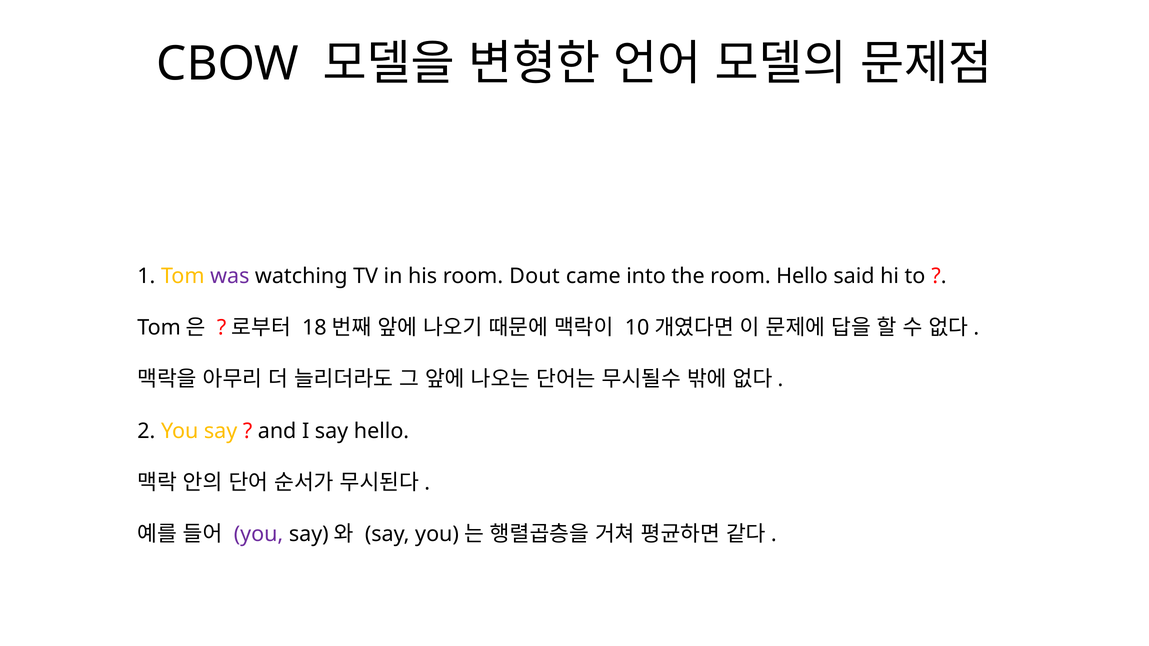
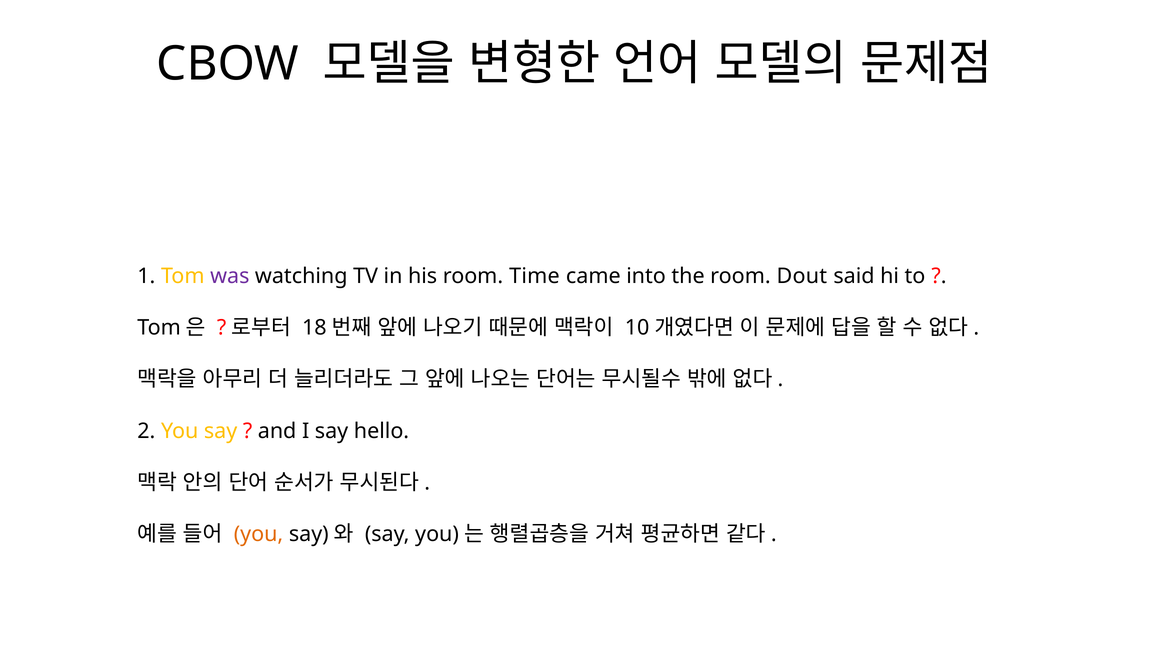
Dout: Dout -> Time (534, 276)
room Hello: Hello -> Dout (802, 276)
you colour: purple -> orange (259, 535)
